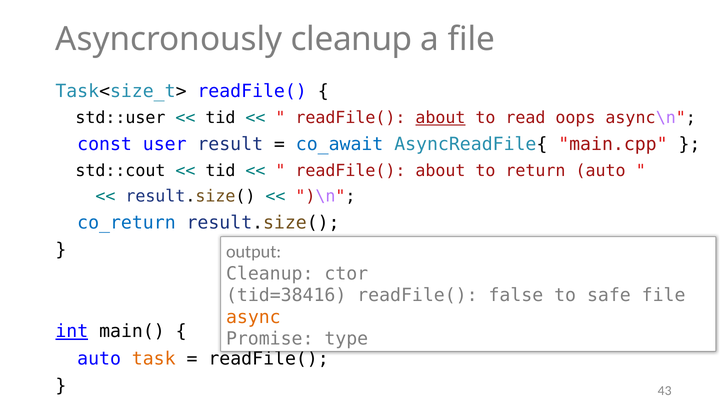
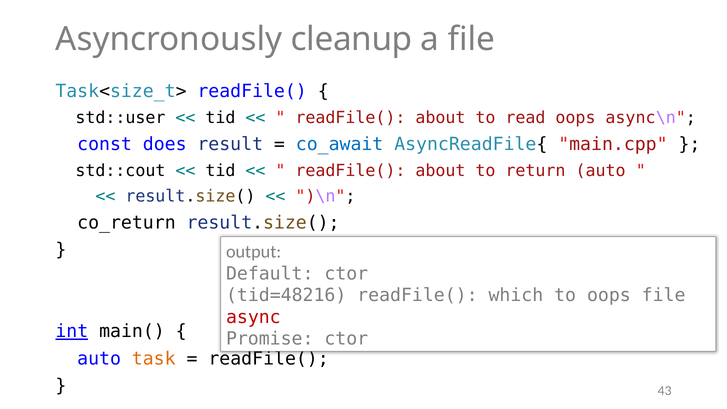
about underline: present -> none (440, 118)
user: user -> does (165, 144)
co_return colour: blue -> black (126, 223)
Cleanup: Cleanup -> Default (270, 273)
tid=38416: tid=38416 -> tid=48216 (286, 295)
false: false -> which (516, 295)
to safe: safe -> oops (609, 295)
async colour: orange -> red (253, 317)
Promise type: type -> ctor (346, 339)
